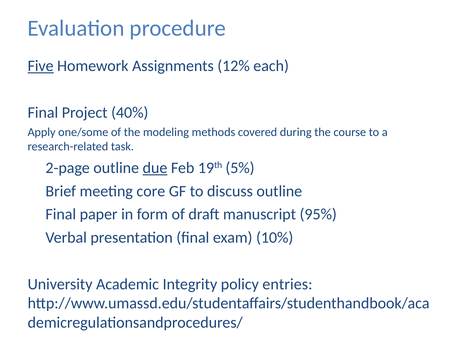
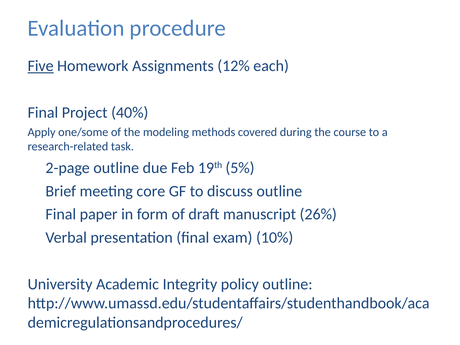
due underline: present -> none (155, 168)
95%: 95% -> 26% (318, 214)
policy entries: entries -> outline (287, 284)
